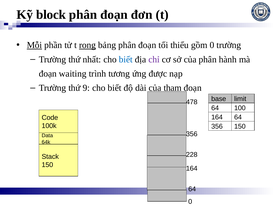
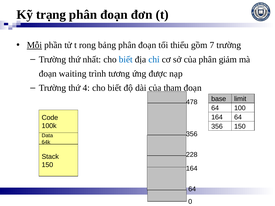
block: block -> trạng (51, 15)
rong underline: present -> none (87, 45)
gồm 0: 0 -> 7 (212, 45)
chỉ colour: purple -> blue (154, 59)
hành: hành -> giảm (228, 59)
9: 9 -> 4 (86, 88)
